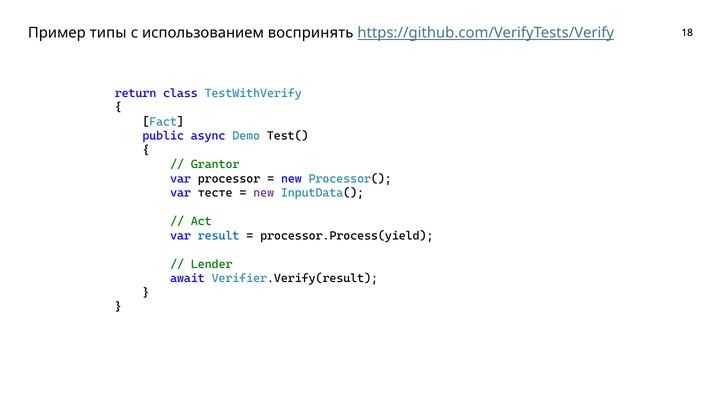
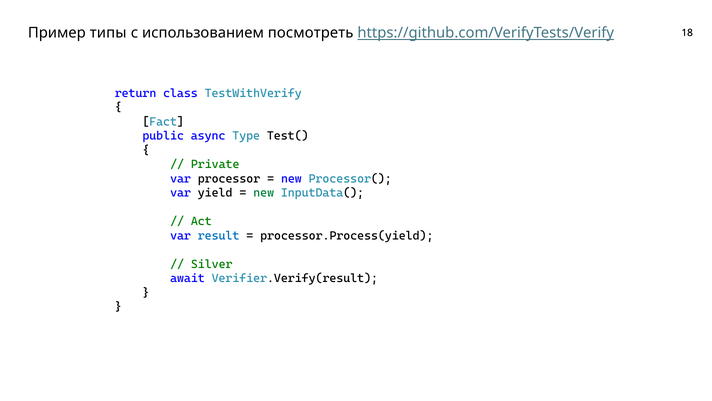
воспринять: воспринять -> посмотреть (311, 33)
Demo: Demo -> Type (246, 136)
Grantor: Grantor -> Private (215, 164)
тесте: тесте -> yield (215, 193)
new colour: purple -> green (264, 193)
Lender: Lender -> Silver (212, 264)
